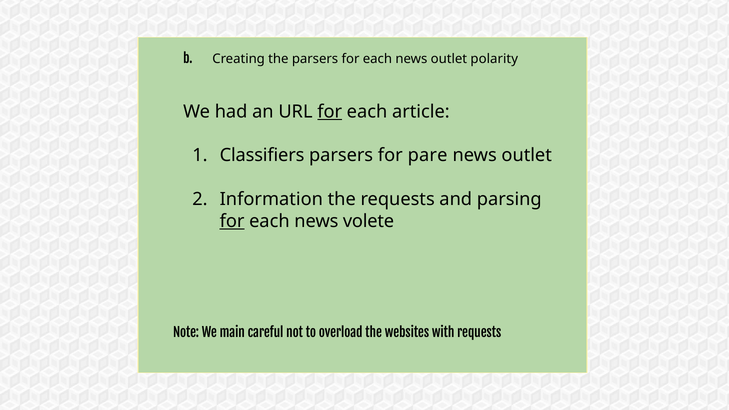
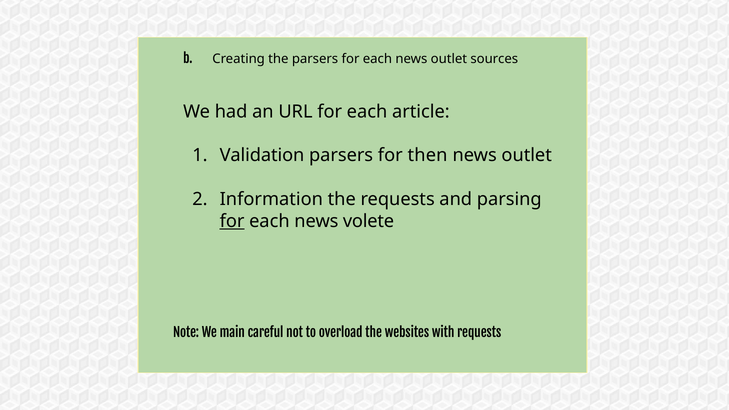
polarity: polarity -> sources (494, 59)
for underline: present -> none (330, 112)
Classifiers: Classifiers -> Validation (262, 156)
pare: pare -> then (428, 156)
